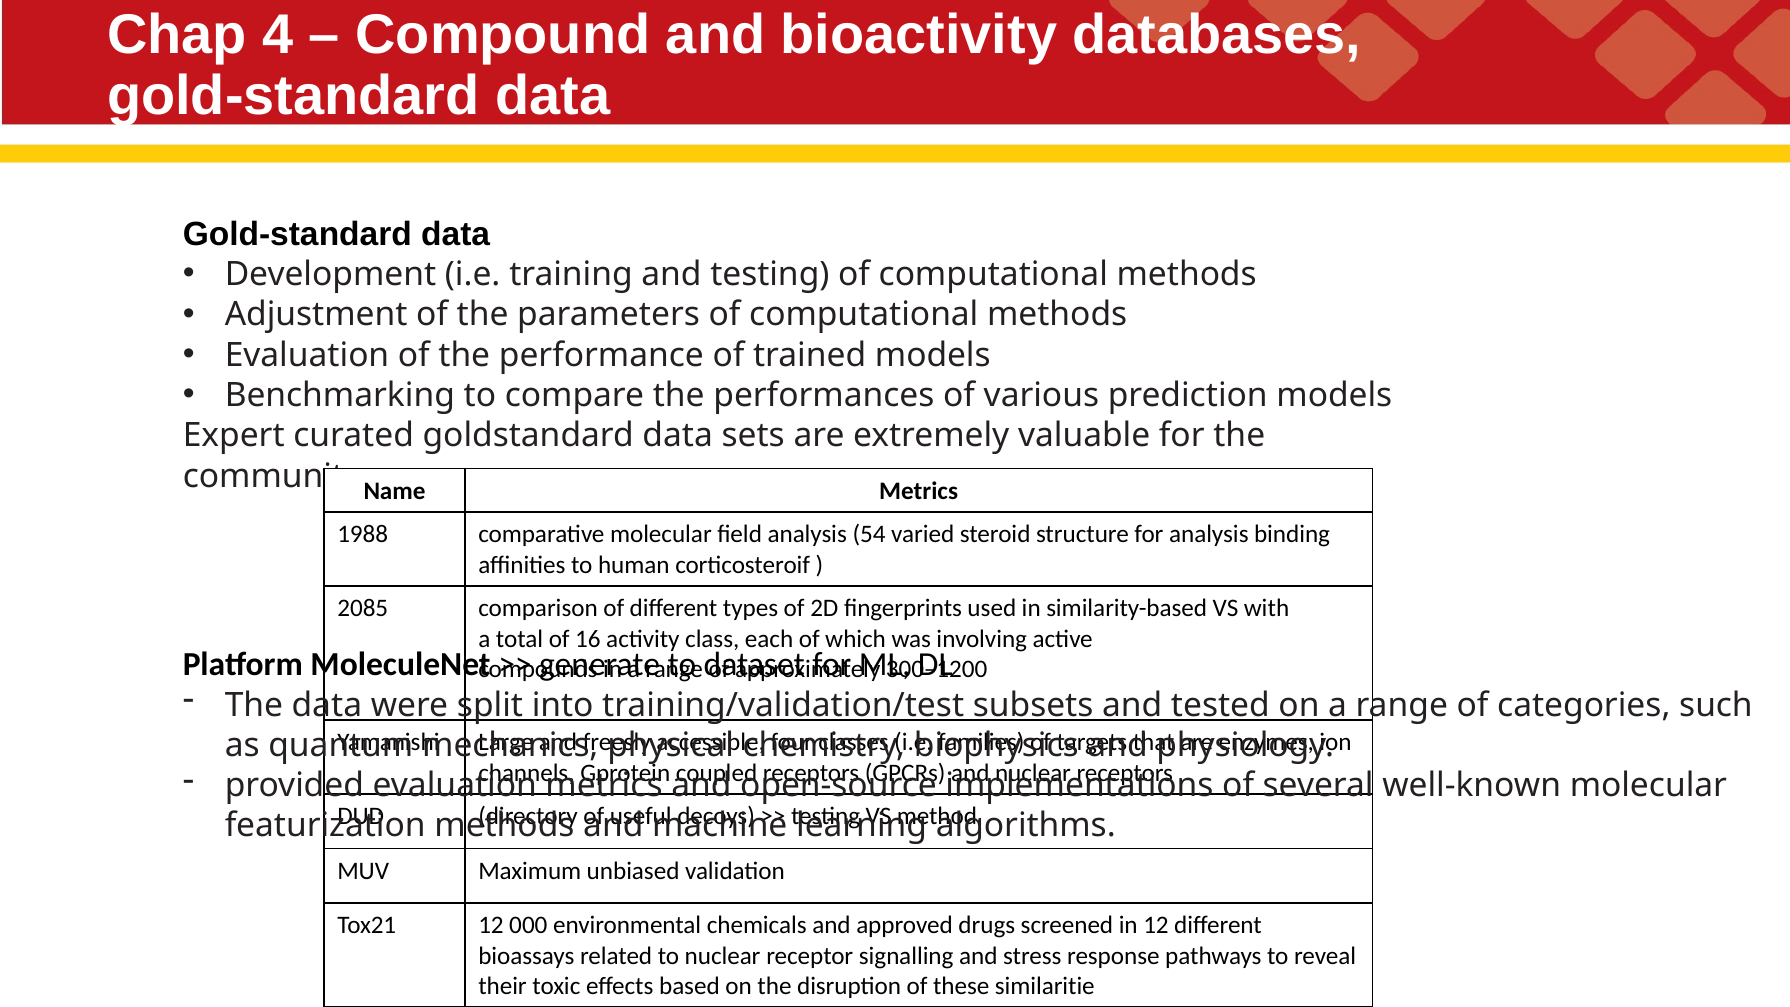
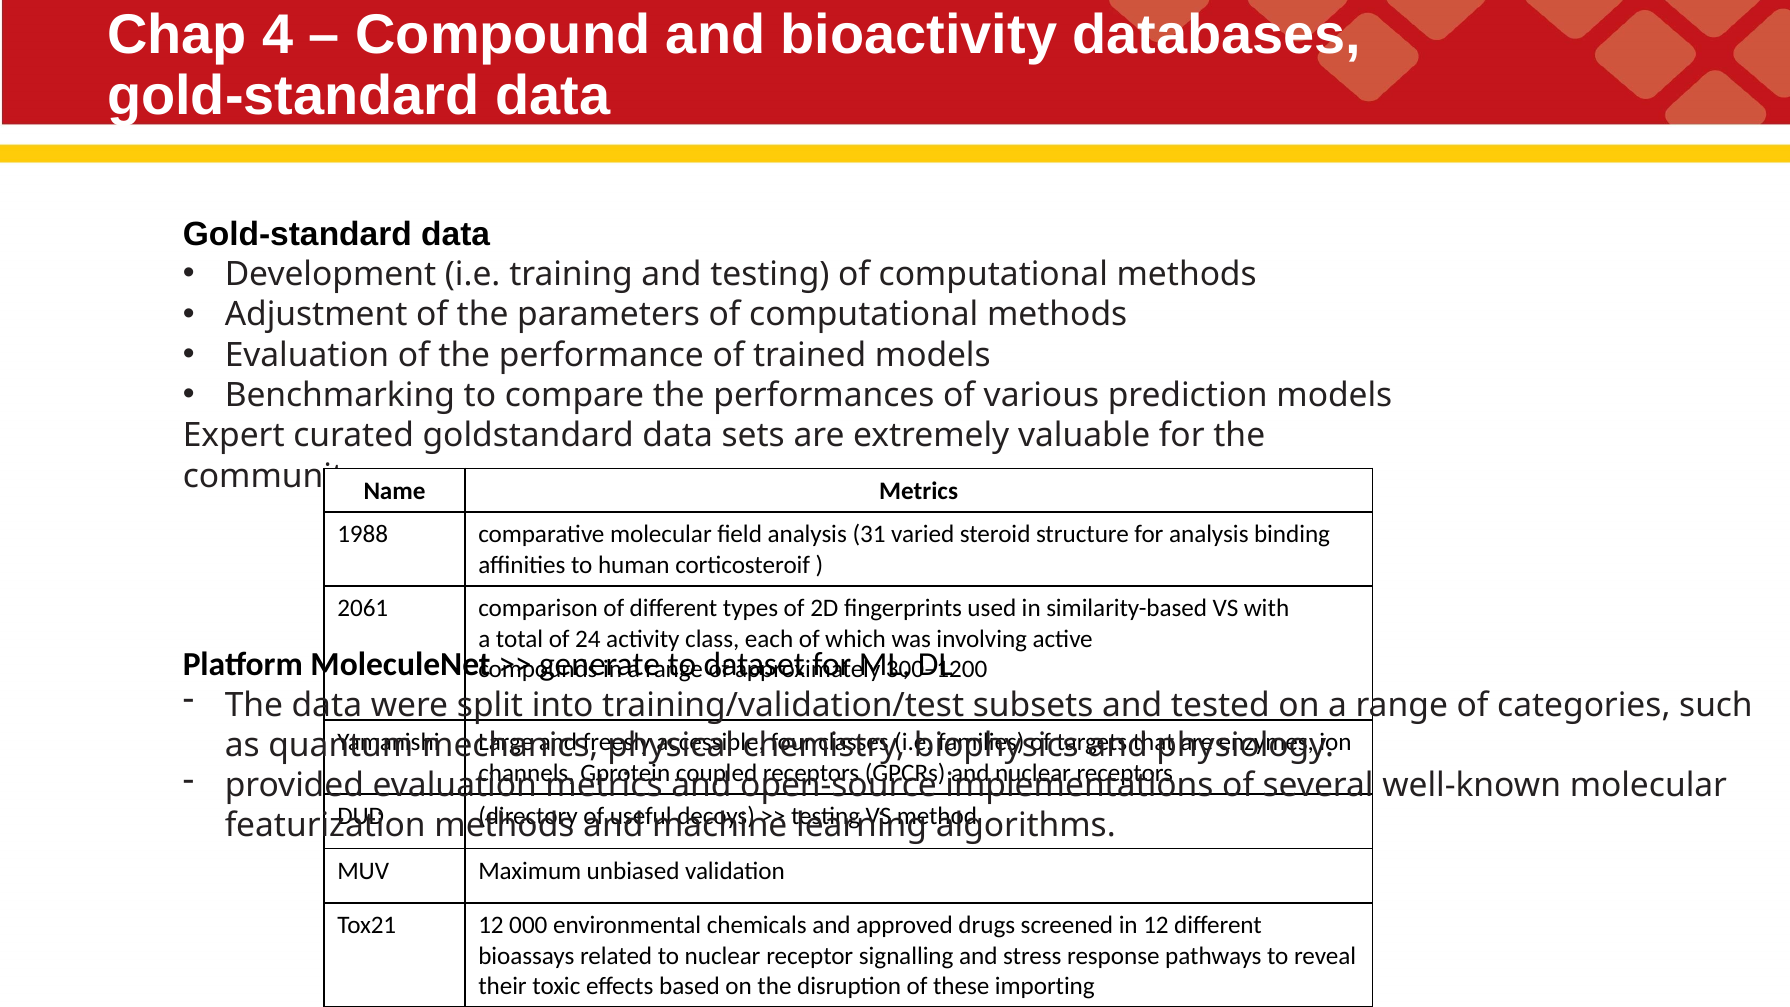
54: 54 -> 31 (869, 534)
2085: 2085 -> 2061 (363, 608)
16: 16 -> 24 (588, 639)
similaritie: similaritie -> importing (1045, 986)
